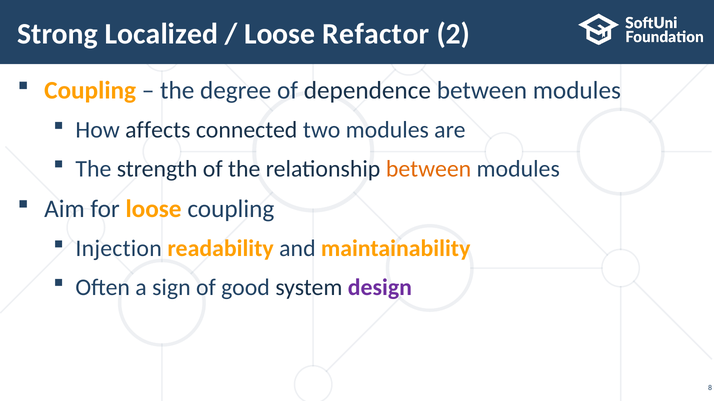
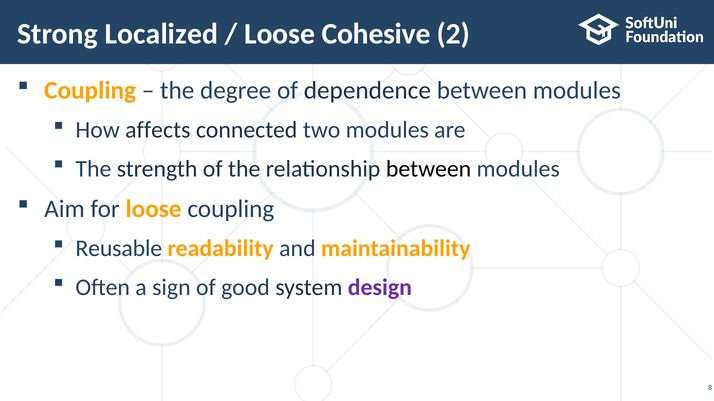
Refactor: Refactor -> Cohesive (376, 34)
between colour: orange -> black (429, 169)
Injection: Injection -> Reusable (119, 249)
